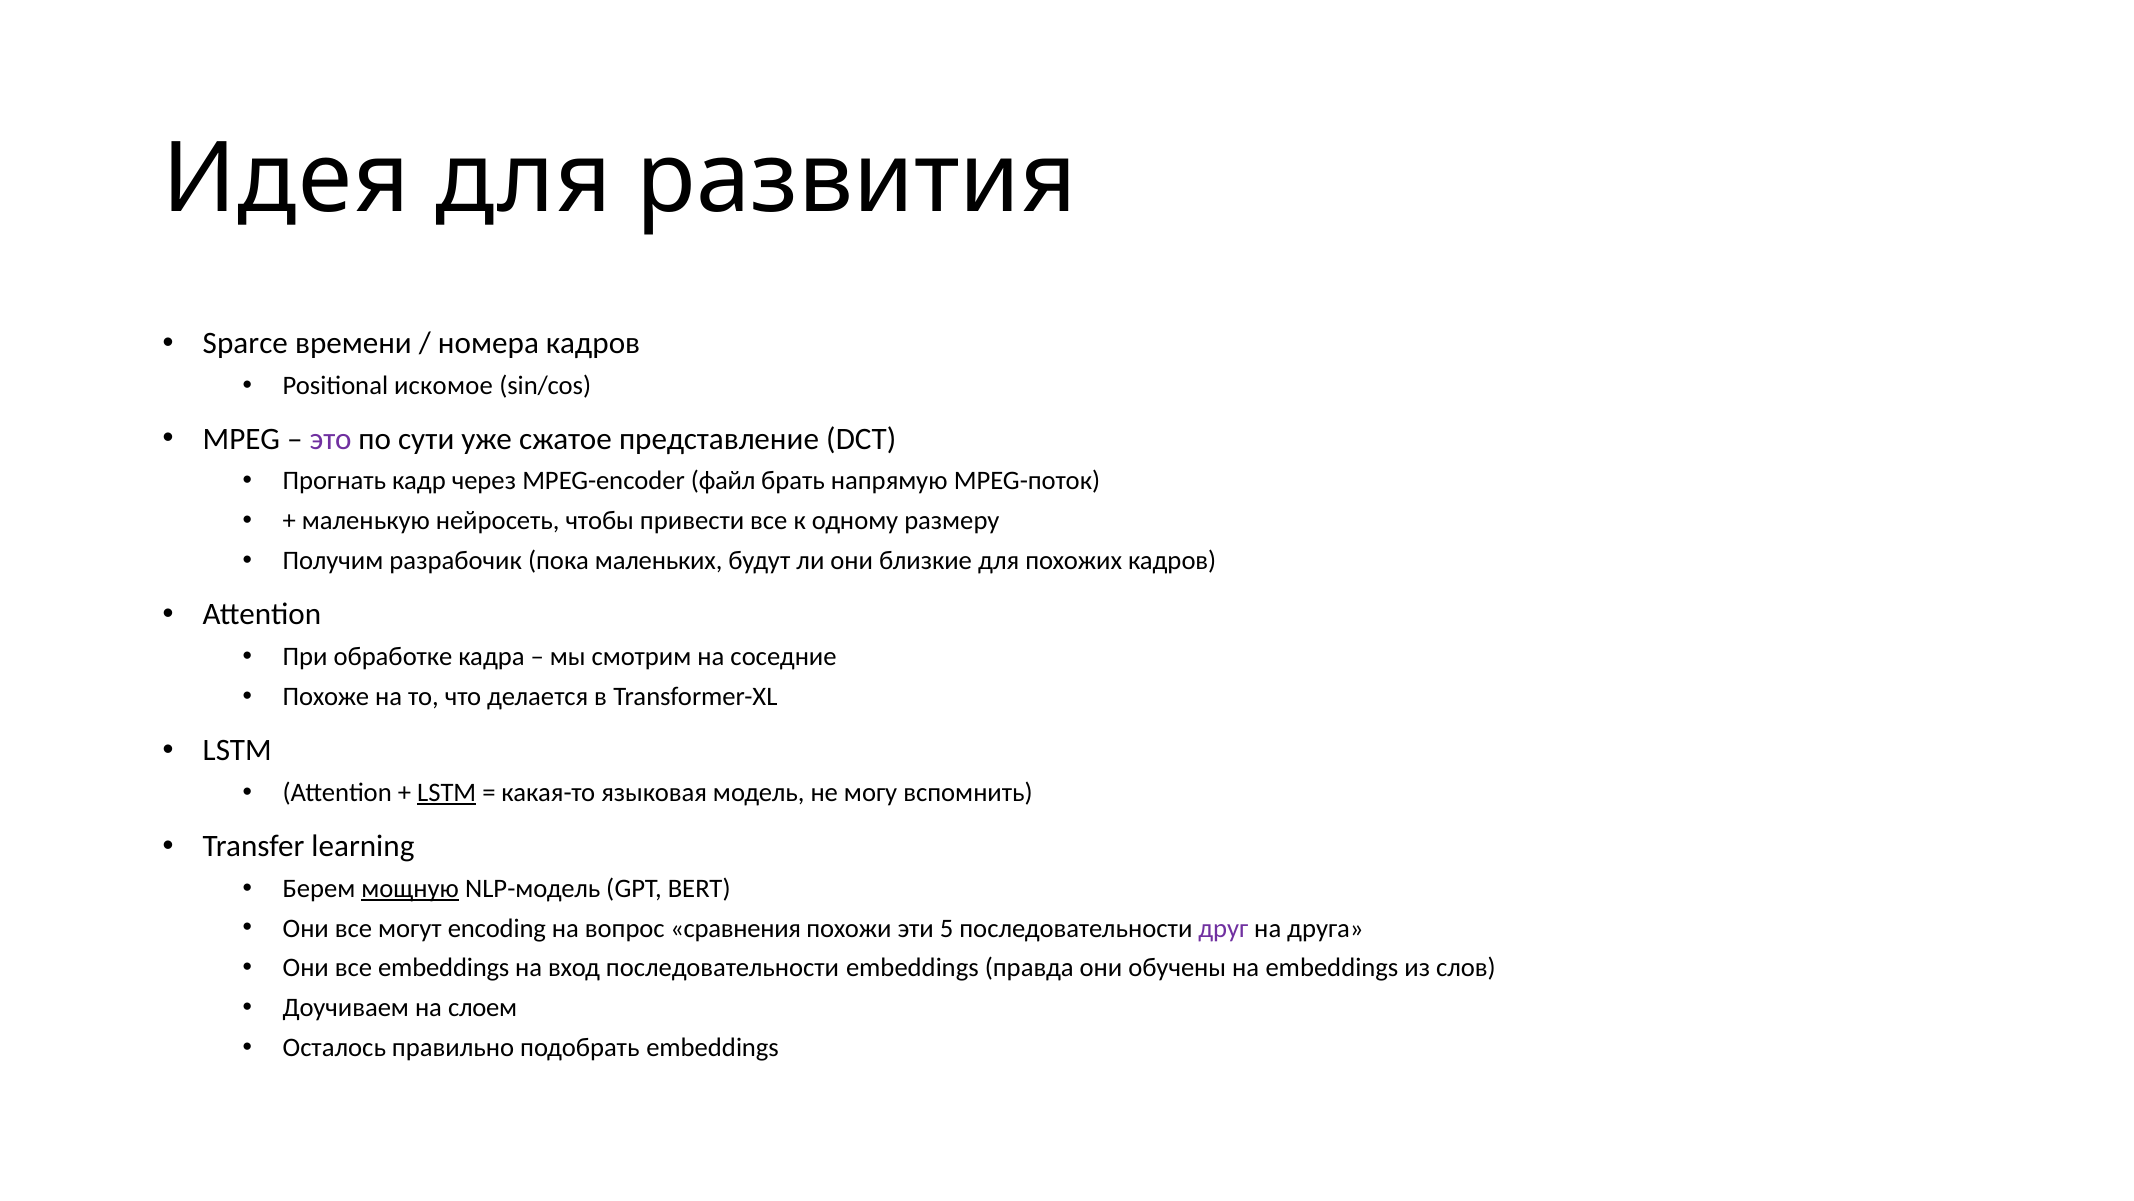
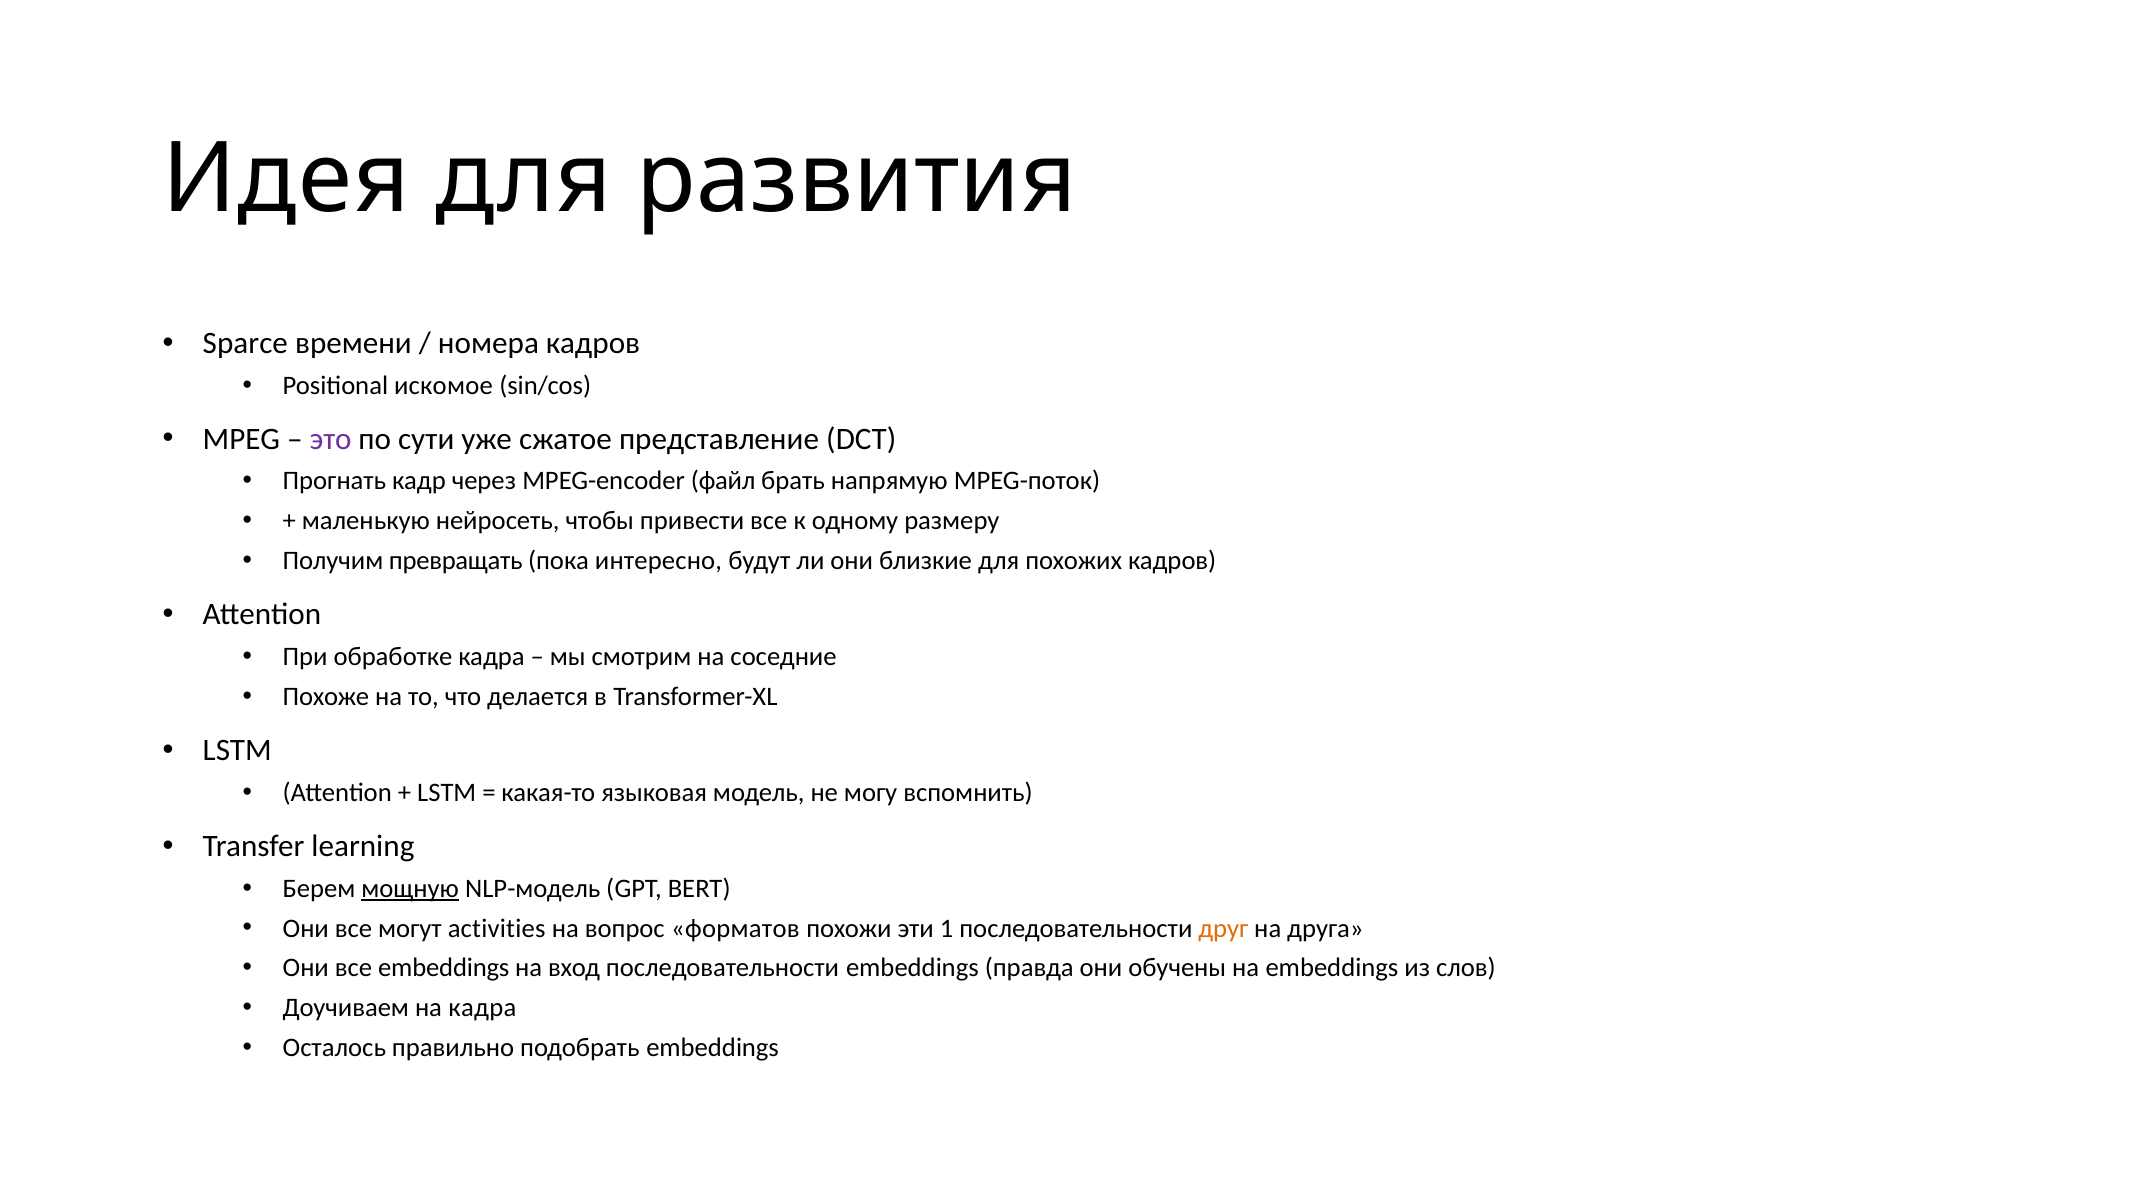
разрабочик: разрабочик -> превращать (456, 561)
маленьких: маленьких -> интересно (658, 561)
LSTM underline: present -> none (447, 792)
encoding: encoding -> activities (497, 928)
сравнения: сравнения -> форматов (735, 928)
5: 5 -> 1 (947, 928)
друг colour: purple -> orange (1223, 928)
на слоем: слоем -> кадра (482, 1008)
